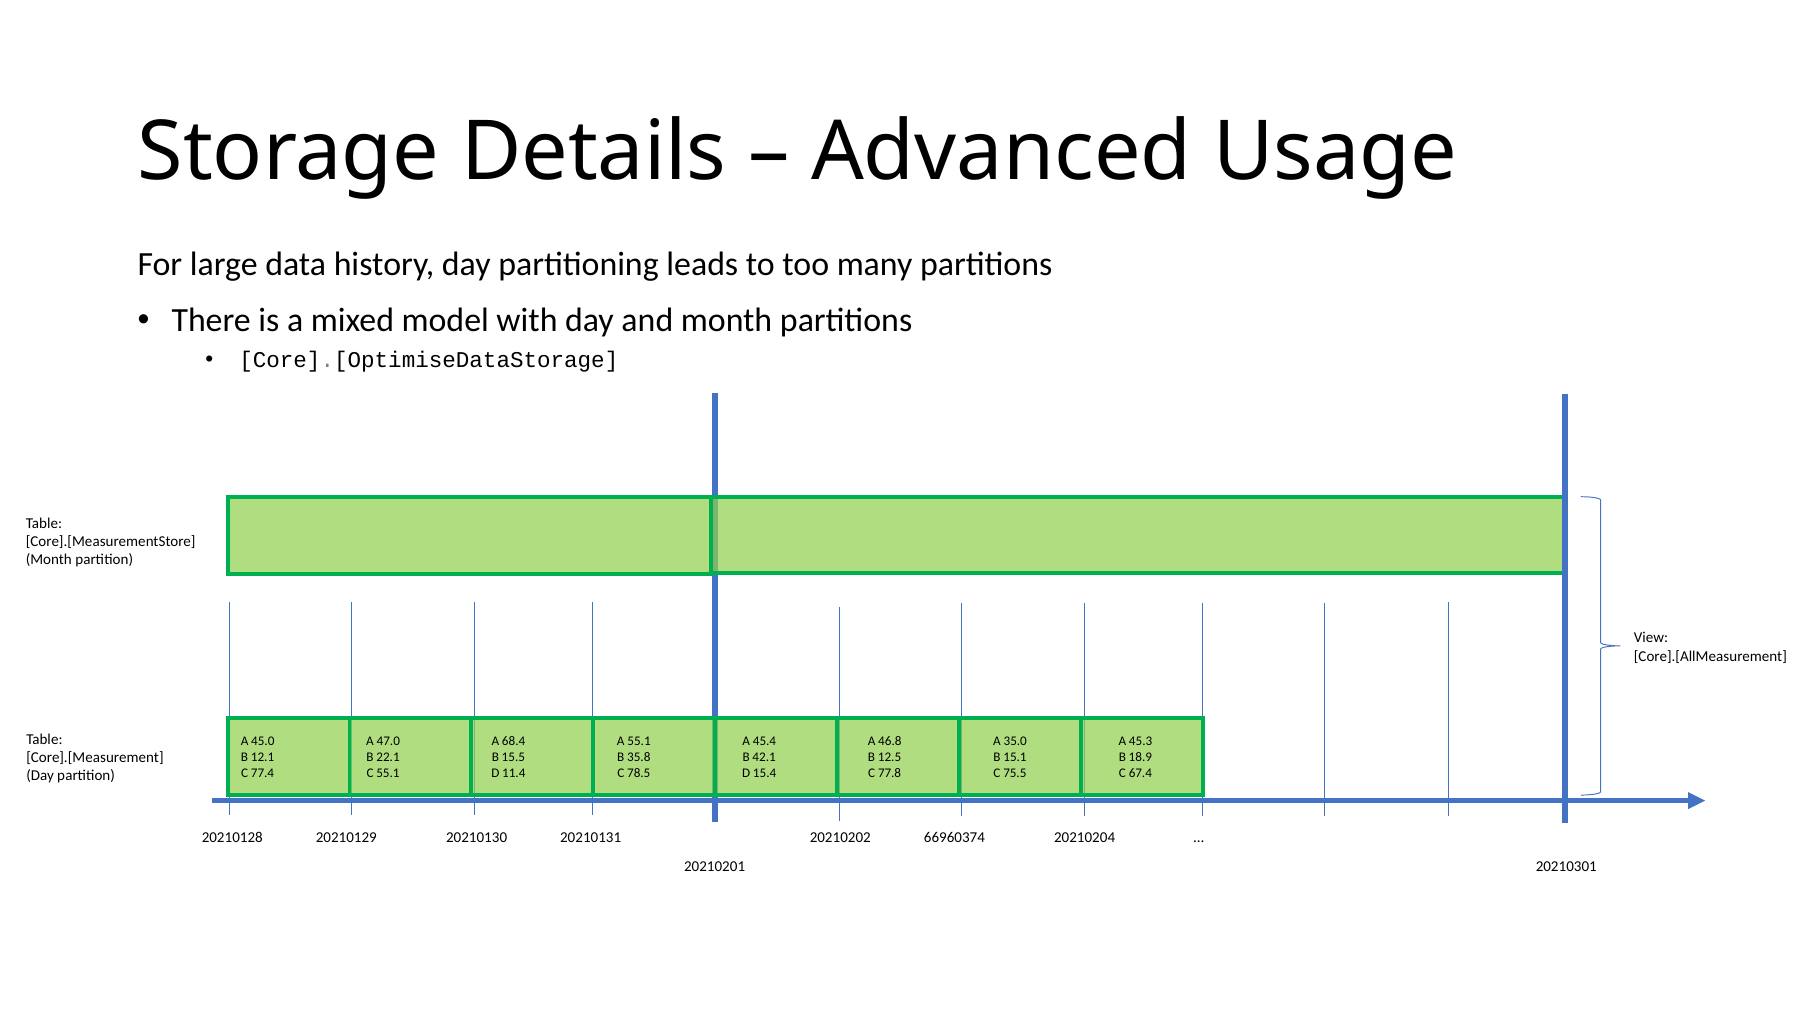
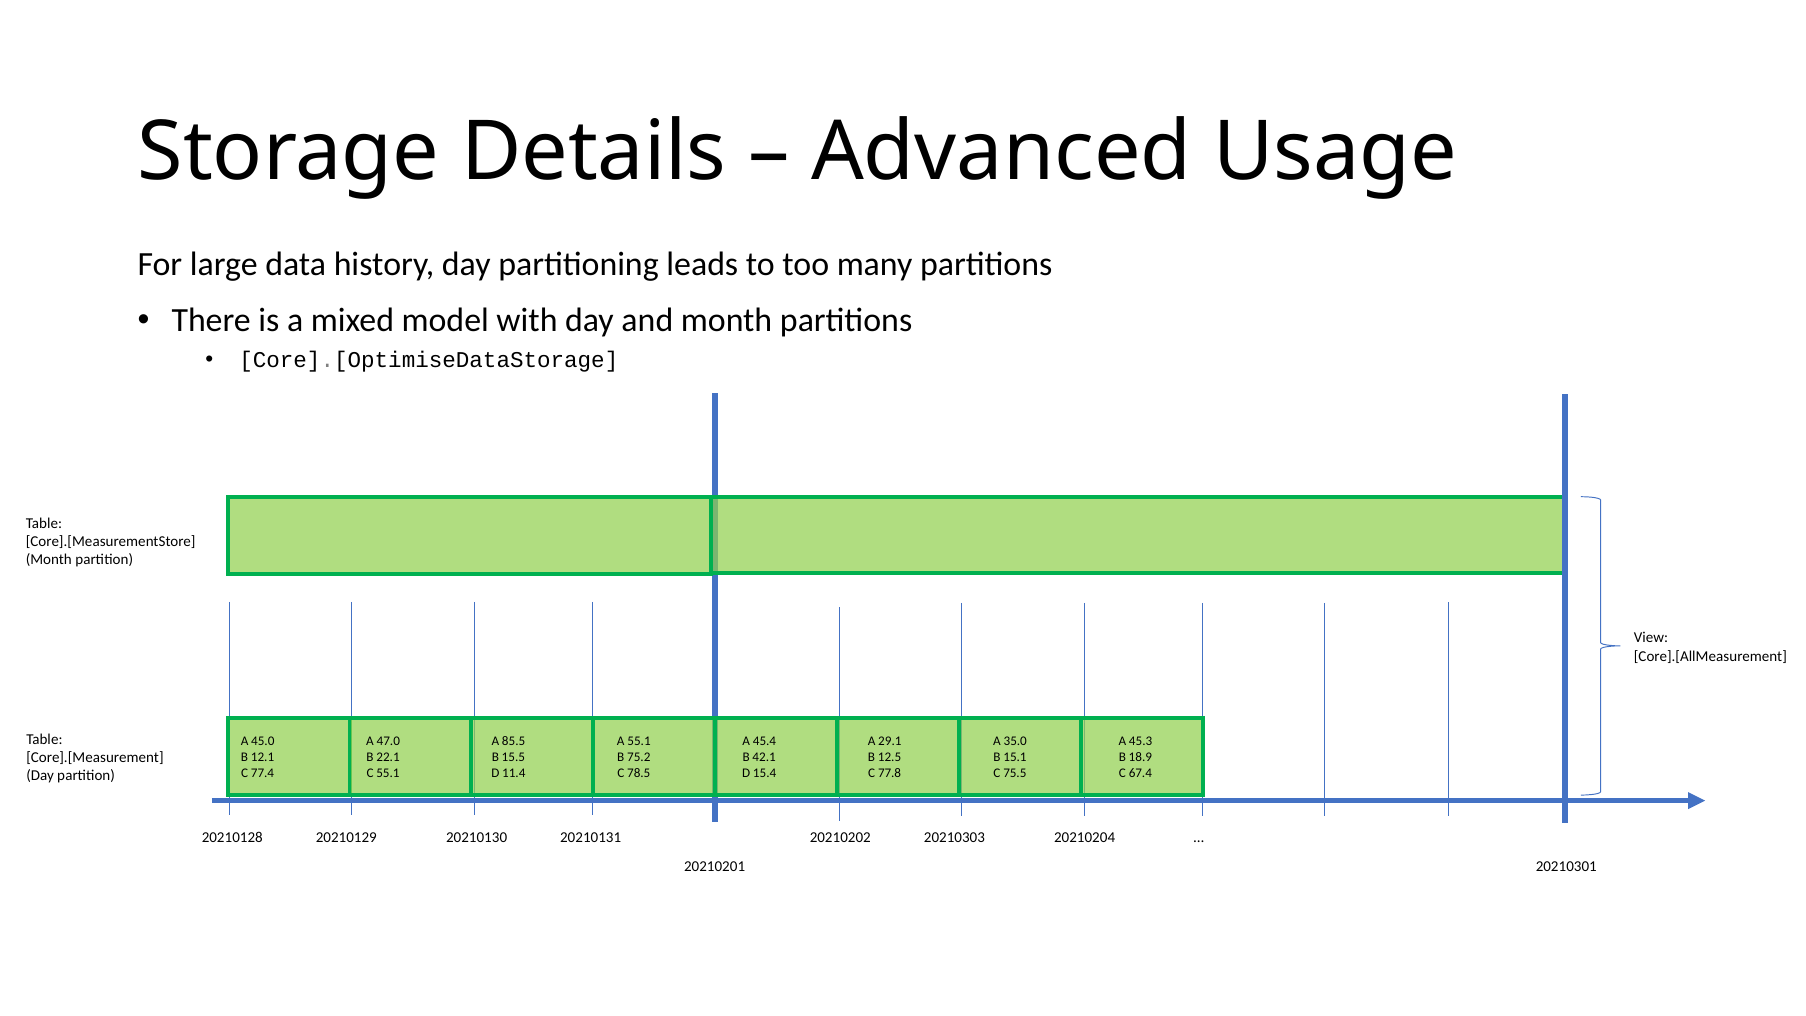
68.4: 68.4 -> 85.5 (514, 742)
46.8: 46.8 -> 29.1 (890, 742)
35.8: 35.8 -> 75.2 (639, 757)
66960374: 66960374 -> 20210303 (954, 837)
